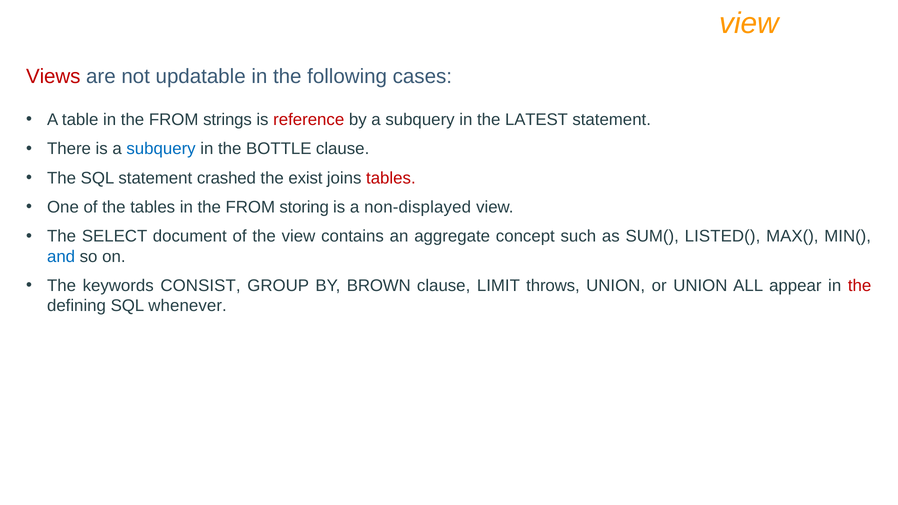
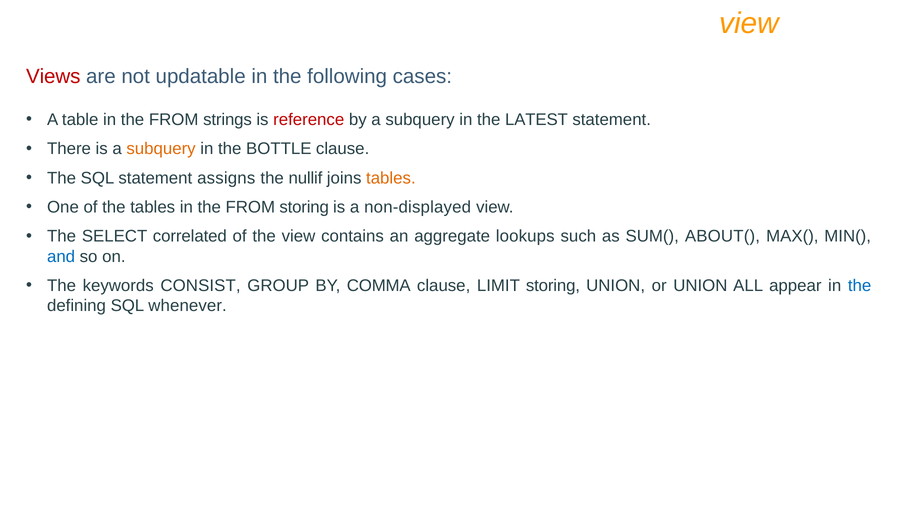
subquery colour: blue -> orange (161, 149)
crashed: crashed -> assigns (226, 178)
exist: exist -> nullif (305, 178)
tables colour: red -> orange (391, 178)
document: document -> correlated (190, 236)
concept: concept -> lookups (525, 236)
LISTED(: LISTED( -> ABOUT( (722, 236)
BROWN: BROWN -> COMMA (379, 286)
LIMIT throws: throws -> storing (553, 286)
the colour: red -> blue (860, 286)
